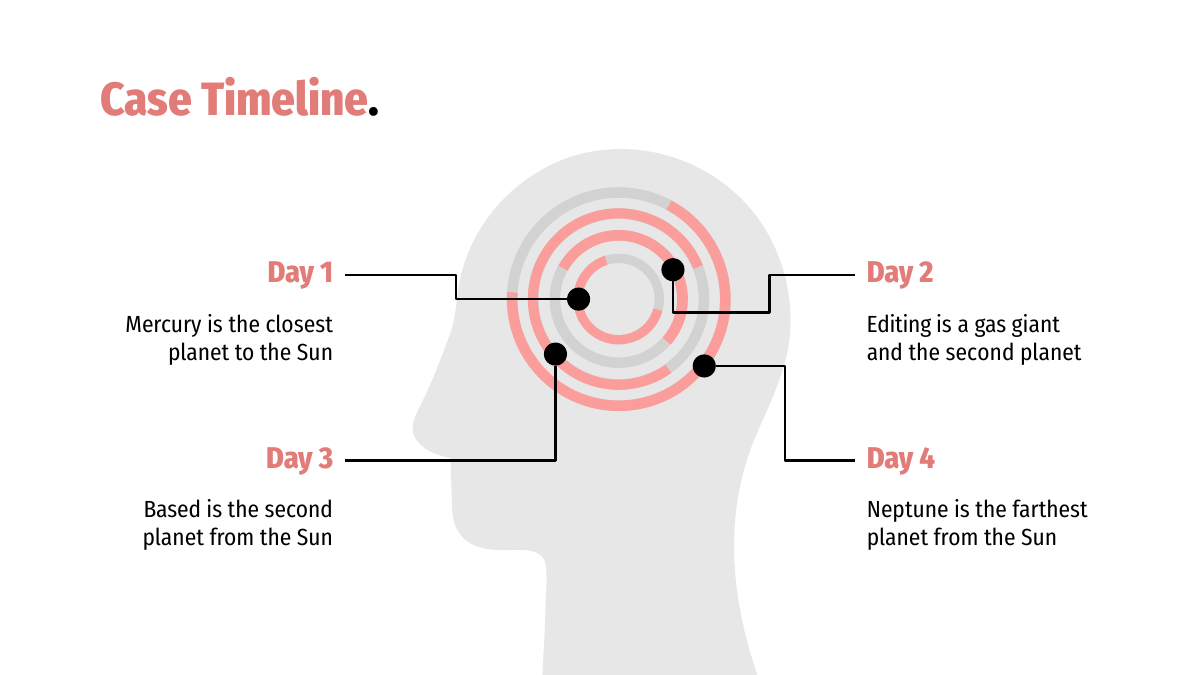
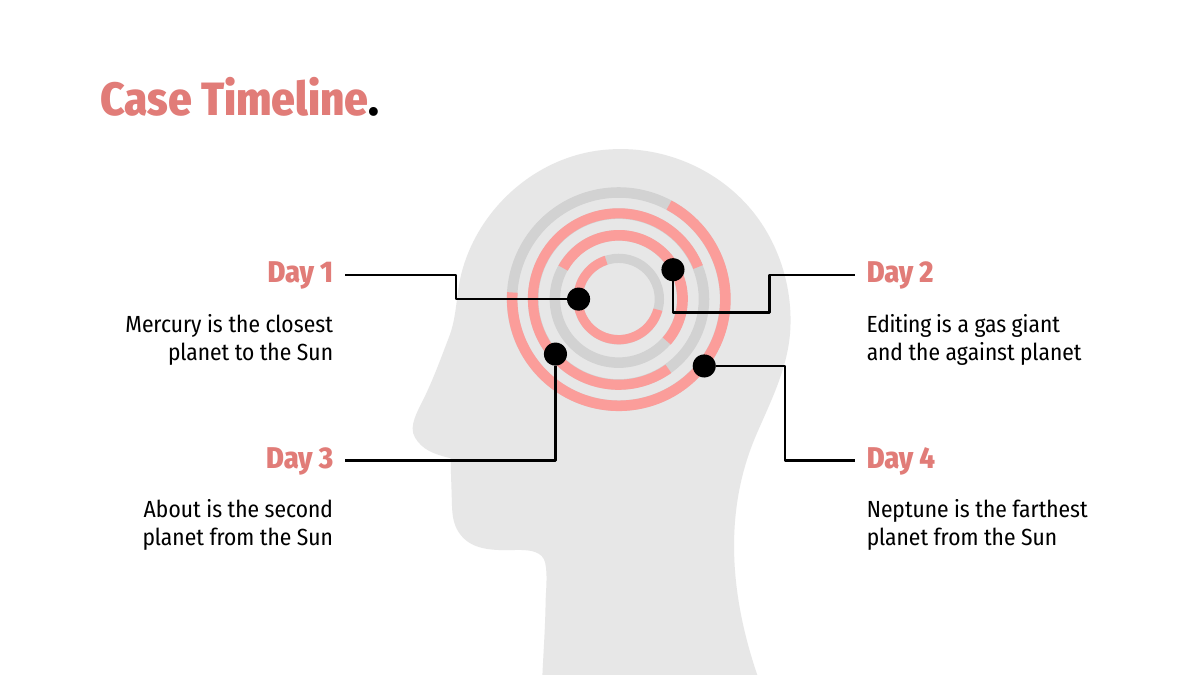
and the second: second -> against (980, 353)
Based: Based -> About (172, 510)
